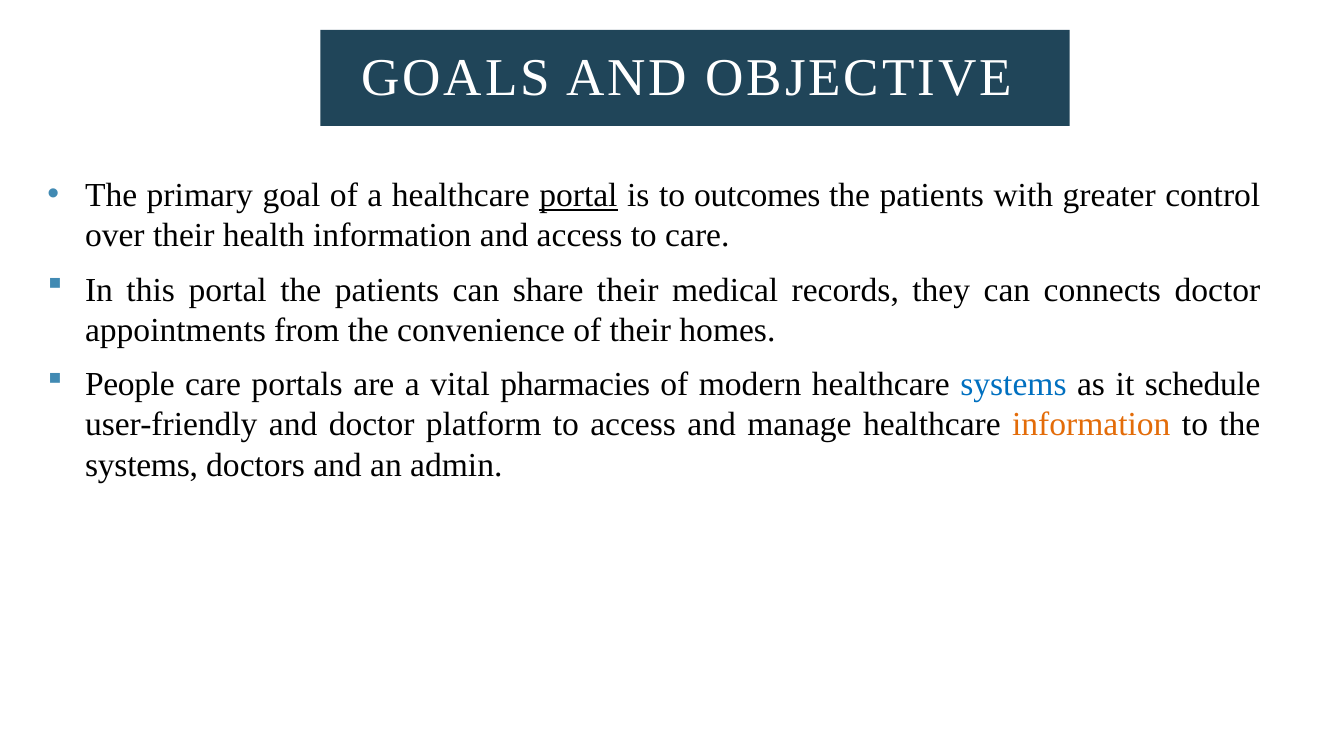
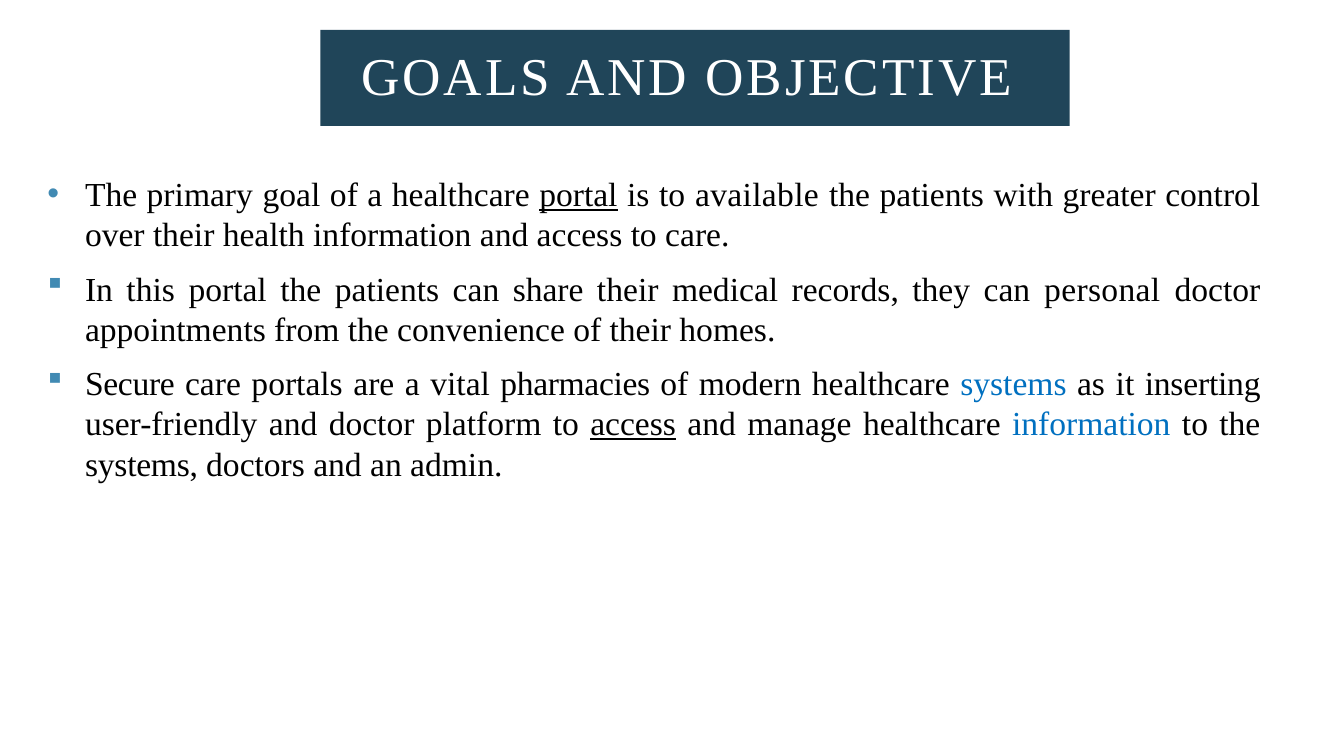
outcomes: outcomes -> available (757, 196)
connects: connects -> personal (1102, 290)
People: People -> Secure (130, 385)
schedule: schedule -> inserting (1203, 385)
access underline: none -> present (633, 425)
information colour: orange -> blue (1091, 425)
